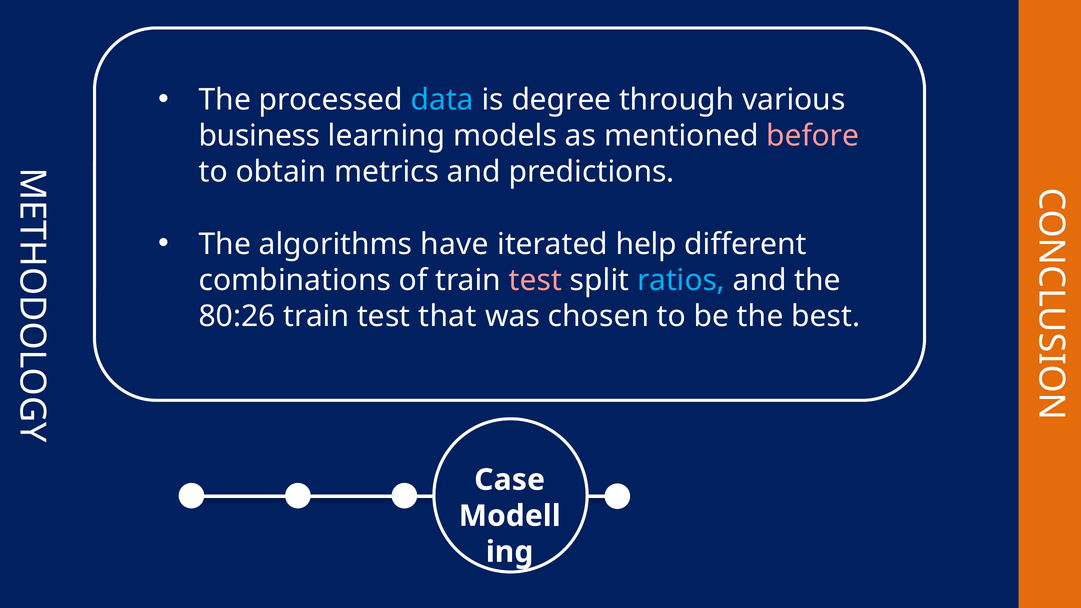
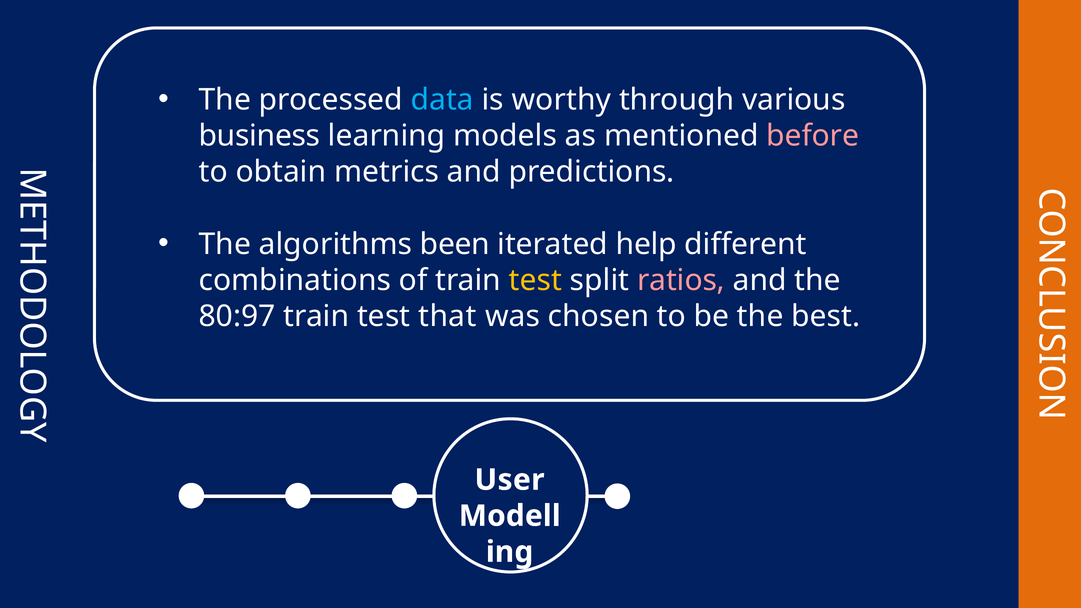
degree: degree -> worthy (561, 100)
have: have -> been (455, 244)
test colour: pink -> yellow (535, 280)
ratios colour: light blue -> pink (681, 280)
80:26: 80:26 -> 80:97 (237, 316)
Case: Case -> User (510, 480)
